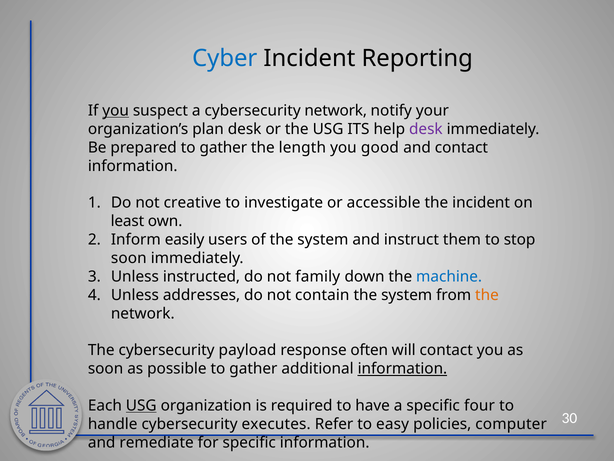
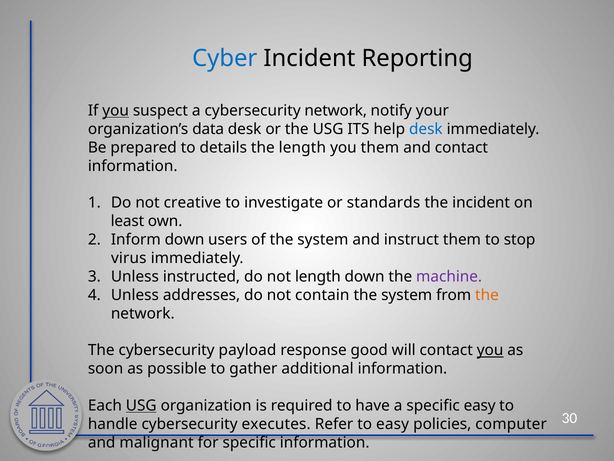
plan: plan -> data (208, 129)
desk colour: purple -> blue (426, 129)
prepared to gather: gather -> details (223, 147)
you good: good -> them (380, 147)
accessible: accessible -> standards (384, 203)
Inform easily: easily -> down (185, 239)
soon: soon -> virus (129, 258)
not family: family -> length (318, 276)
machine colour: blue -> purple (449, 276)
often: often -> good (369, 350)
you underline: none -> present (490, 350)
information underline: present -> none (402, 368)
specific four: four -> easy (480, 405)
remediate: remediate -> malignant (157, 442)
